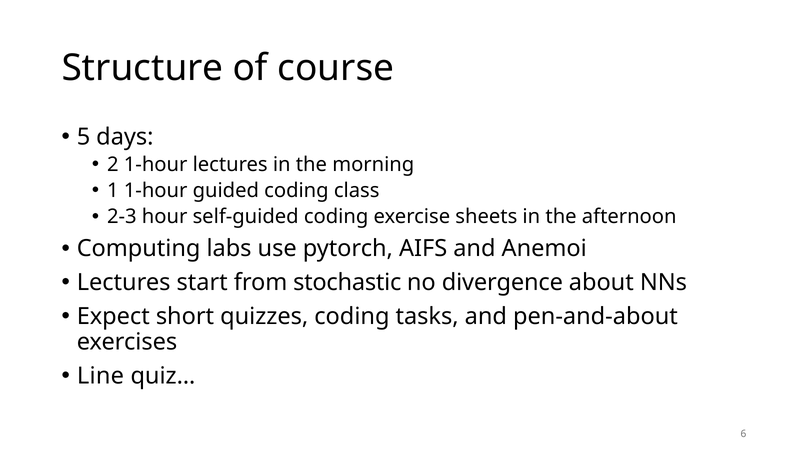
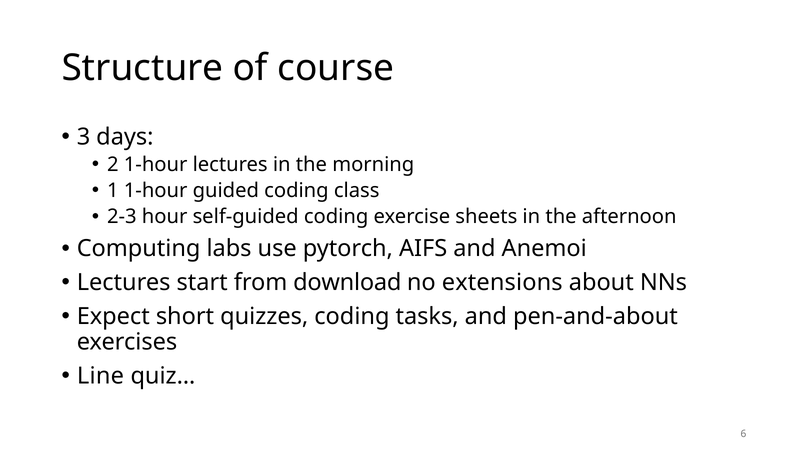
5: 5 -> 3 (83, 137)
stochastic: stochastic -> download (347, 282)
divergence: divergence -> extensions (502, 282)
